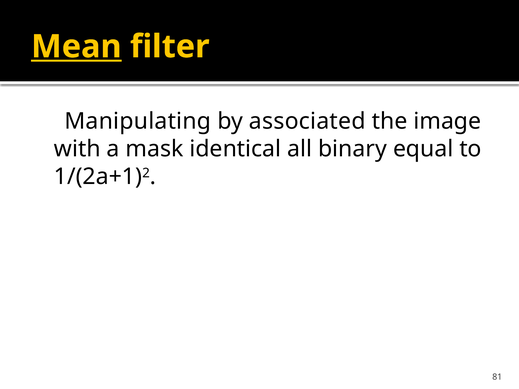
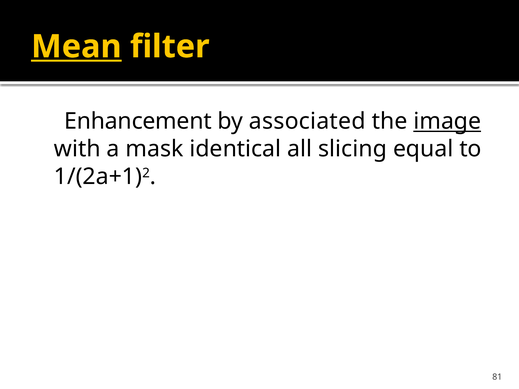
Manipulating: Manipulating -> Enhancement (138, 121)
image underline: none -> present (447, 121)
binary: binary -> slicing (353, 149)
